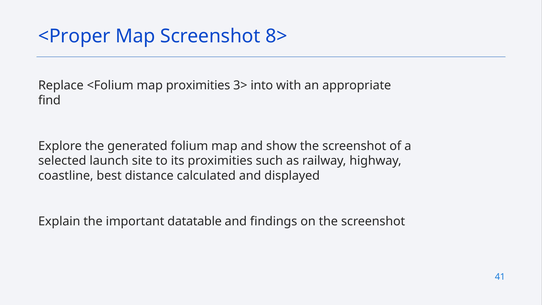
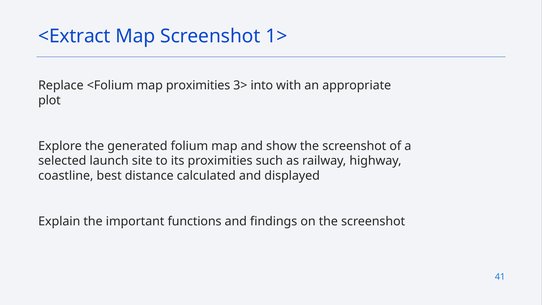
<Proper: <Proper -> <Extract (74, 36)
8>: 8> -> 1> (276, 36)
find: find -> plot (49, 100)
datatable: datatable -> functions (195, 221)
